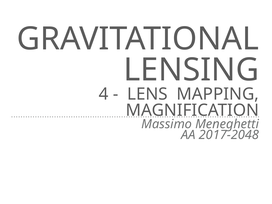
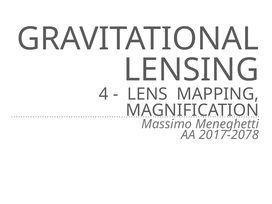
2017-2048: 2017-2048 -> 2017-2078 (229, 135)
